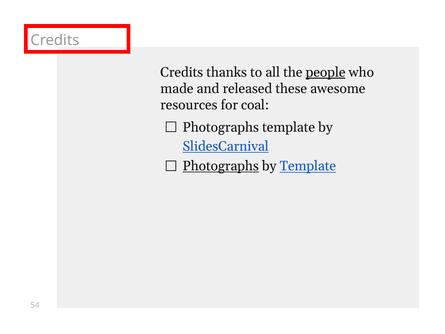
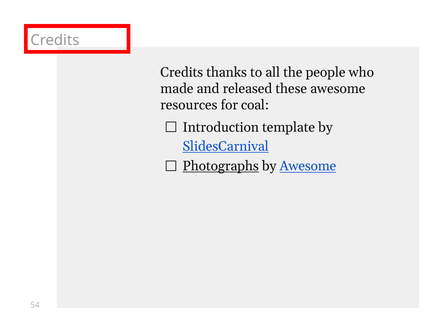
people underline: present -> none (326, 72)
Photographs: Photographs -> Introduction (221, 127)
by Template: Template -> Awesome (308, 166)
